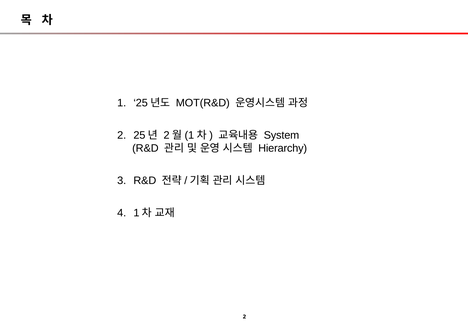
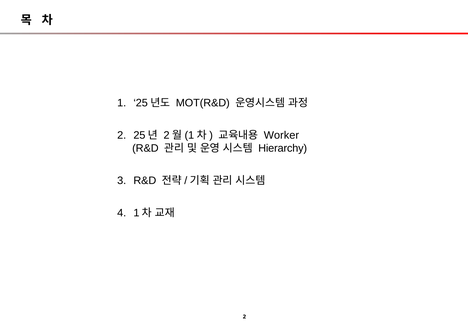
System: System -> Worker (281, 135)
